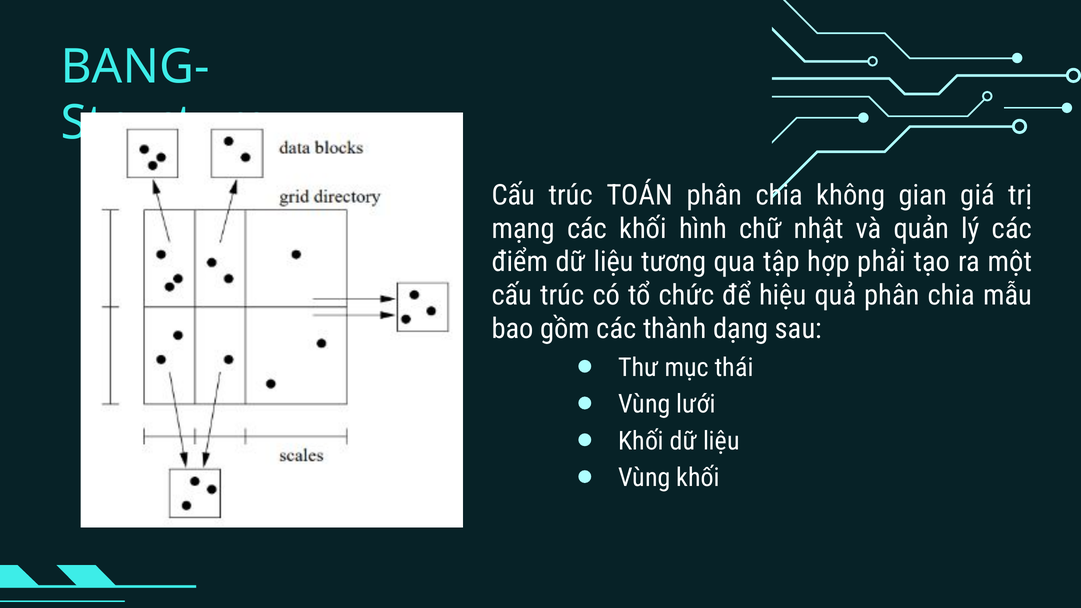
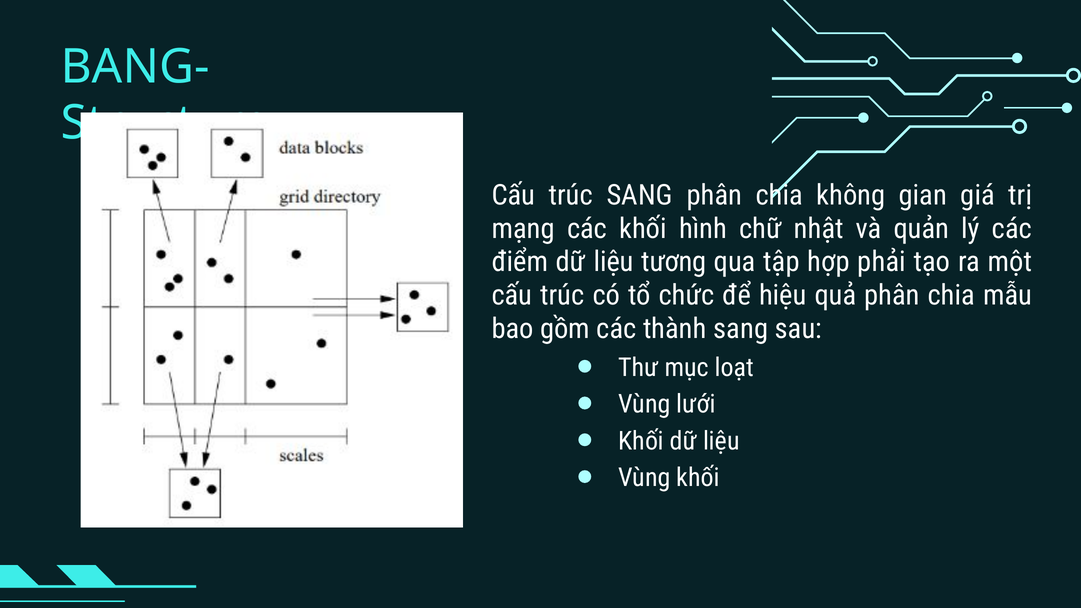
trúc TOÁN: TOÁN -> SANG (640, 195)
thành dạng: dạng -> sang (741, 329)
thái: thái -> loạt (734, 368)
